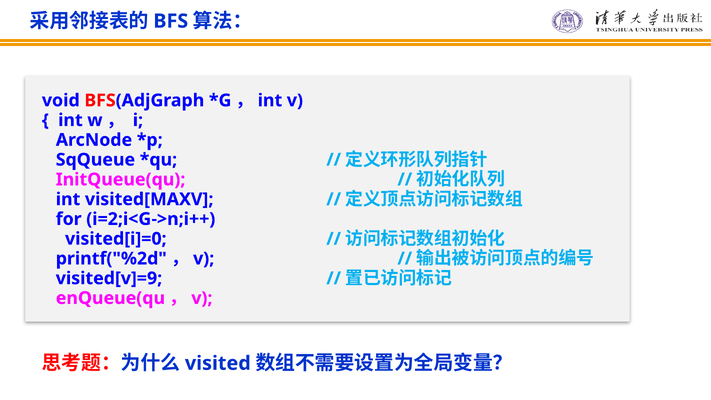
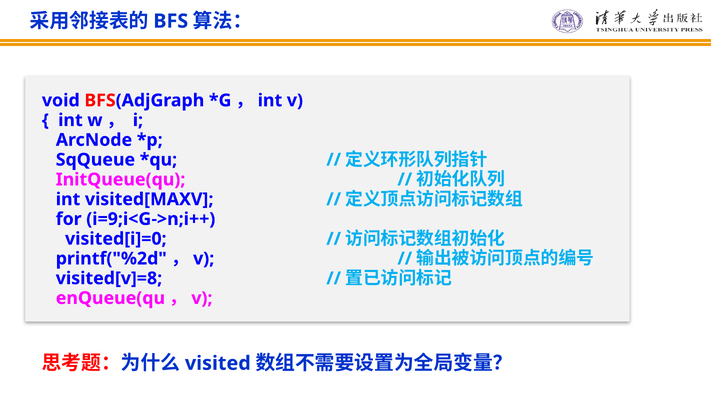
i=2;i<G->n;i++: i=2;i<G->n;i++ -> i=9;i<G->n;i++ (151, 219)
visited[v]=9: visited[v]=9 -> visited[v]=8 (109, 278)
